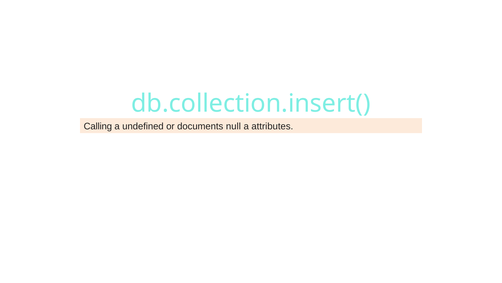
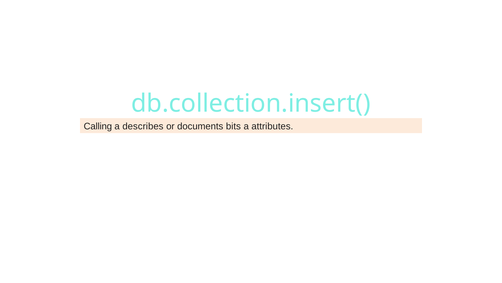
undefined: undefined -> describes (143, 126)
null: null -> bits (233, 126)
